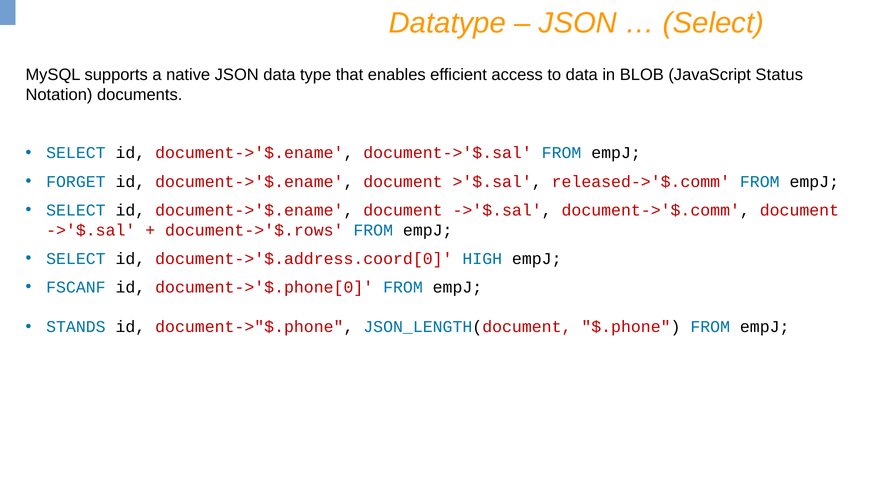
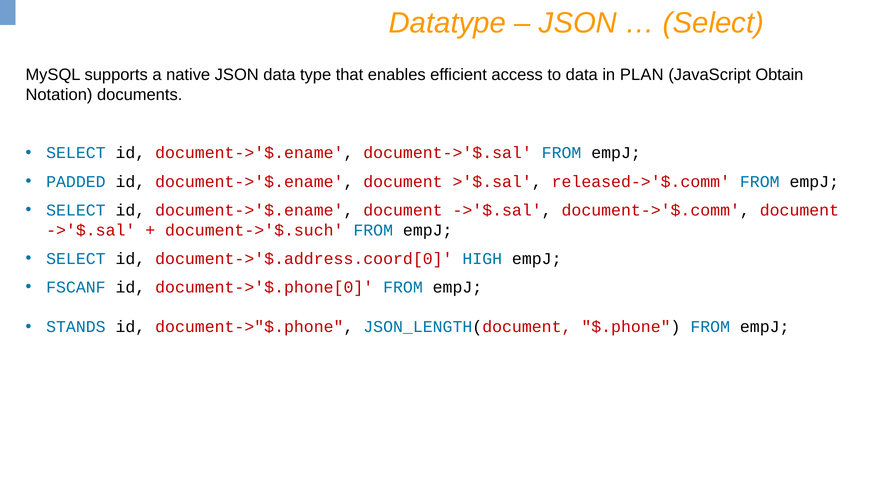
BLOB: BLOB -> PLAN (642, 75)
Status: Status -> Obtain (779, 75)
FORGET: FORGET -> PADDED (76, 181)
document->'$.rows: document->'$.rows -> document->'$.such (254, 230)
